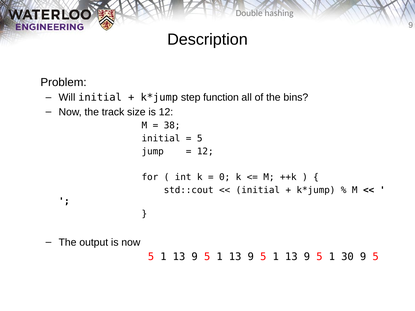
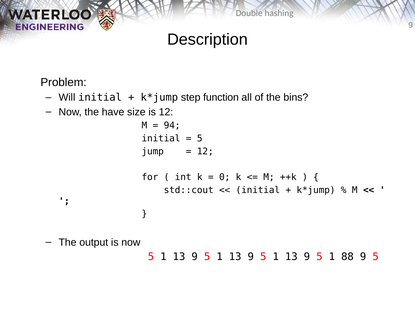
track: track -> have (113, 112)
38: 38 -> 94 (172, 126)
30: 30 -> 88 (347, 257)
